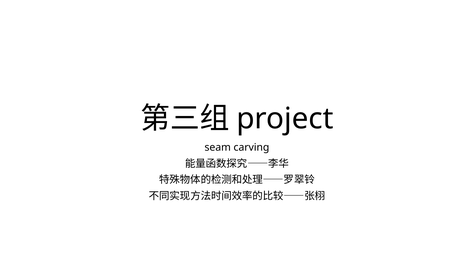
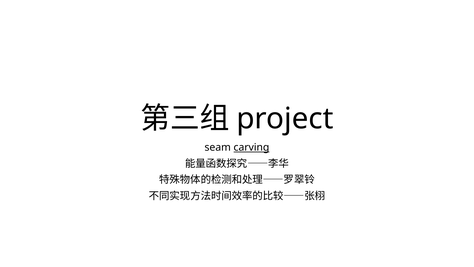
carving underline: none -> present (251, 147)
